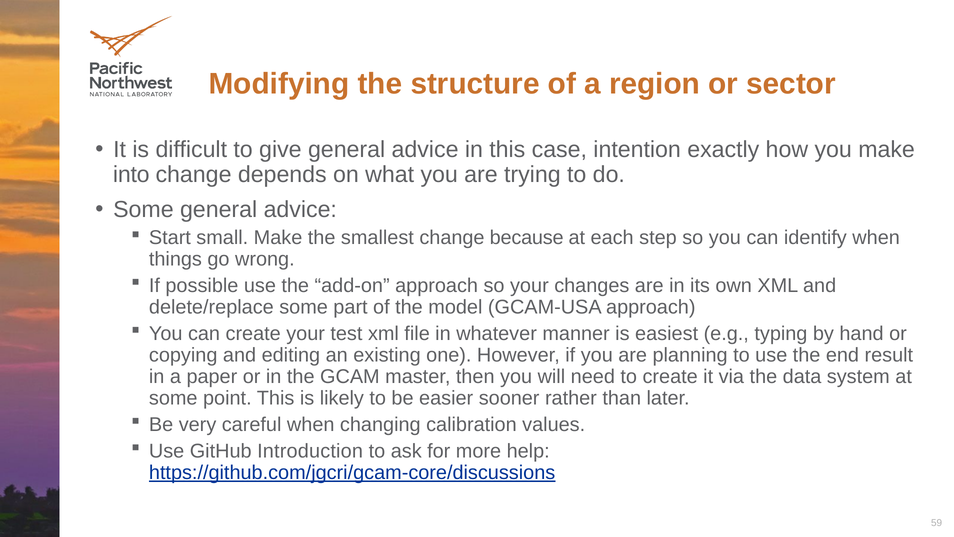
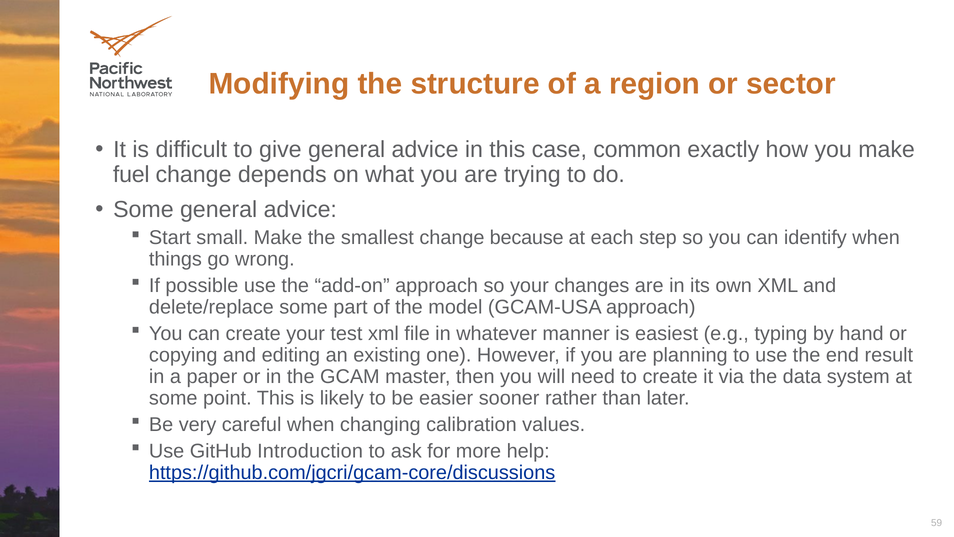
intention: intention -> common (637, 149)
into: into -> fuel (131, 175)
